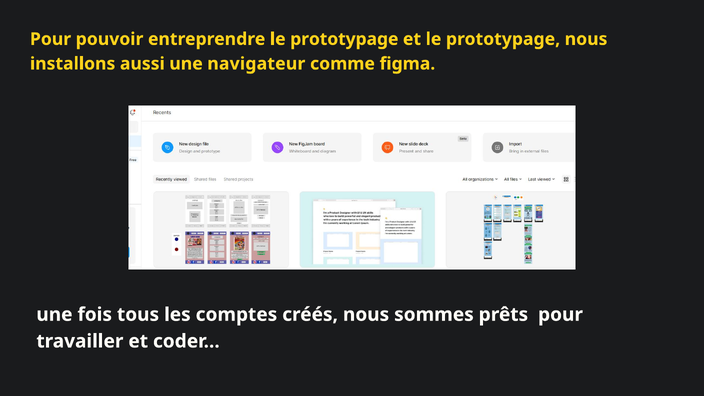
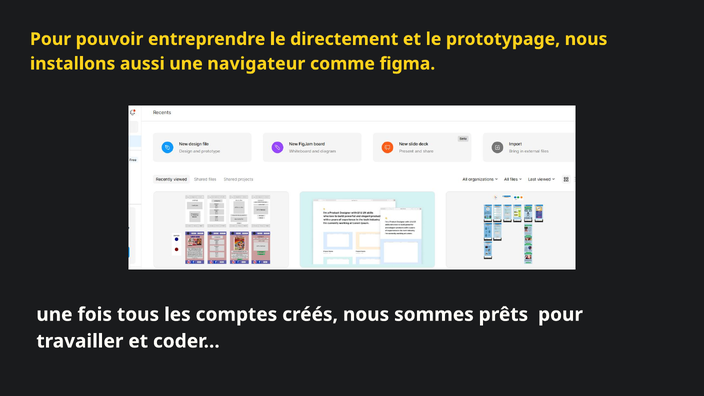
entreprendre le prototypage: prototypage -> directement (344, 39)
